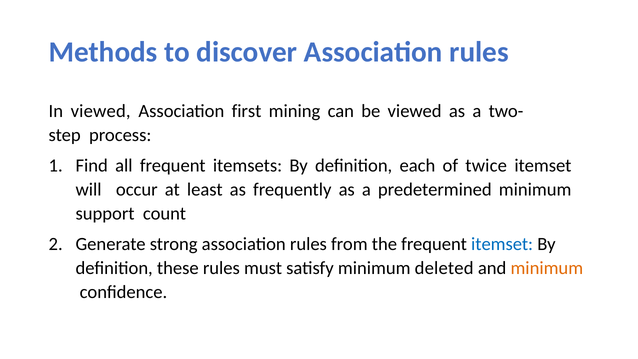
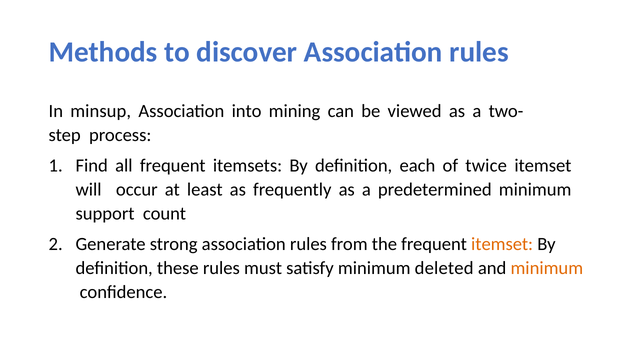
In viewed: viewed -> minsup (101, 111)
first: first -> into (247, 111)
itemset colour: blue -> orange (502, 244)
